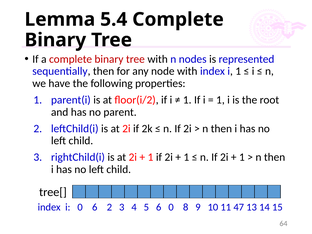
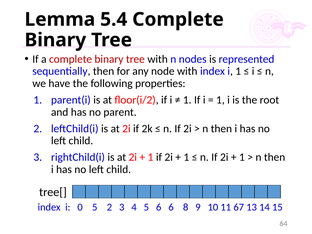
6: 6 -> 5 (95, 207)
6 0: 0 -> 6 (171, 207)
47: 47 -> 67 (239, 207)
